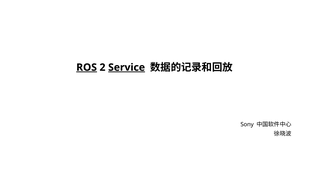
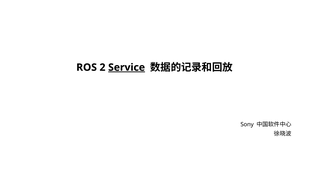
ROS underline: present -> none (87, 67)
